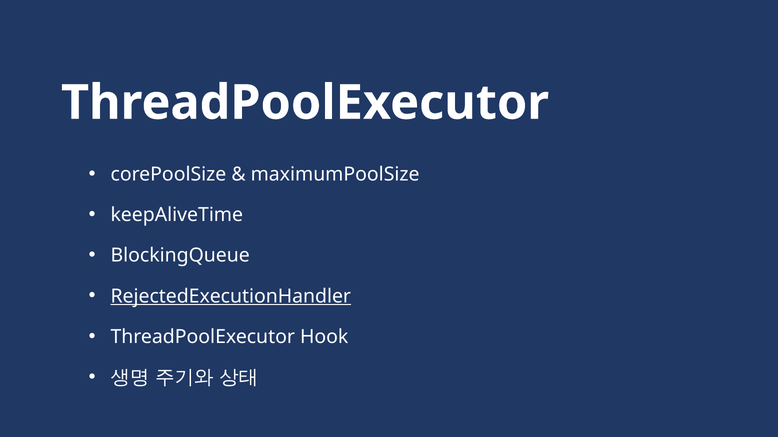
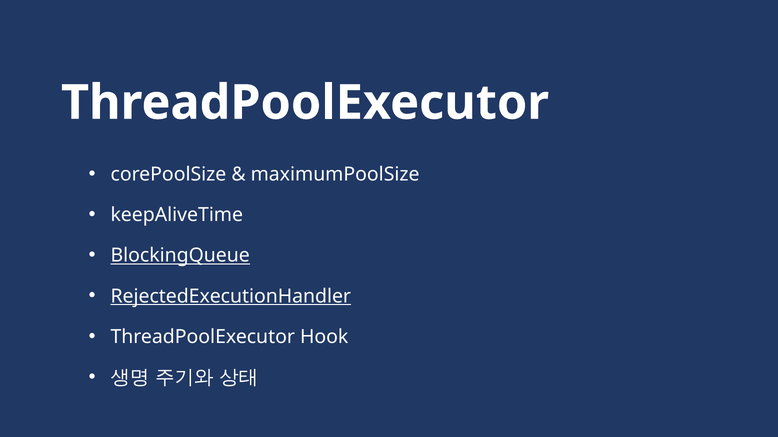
BlockingQueue underline: none -> present (180, 256)
